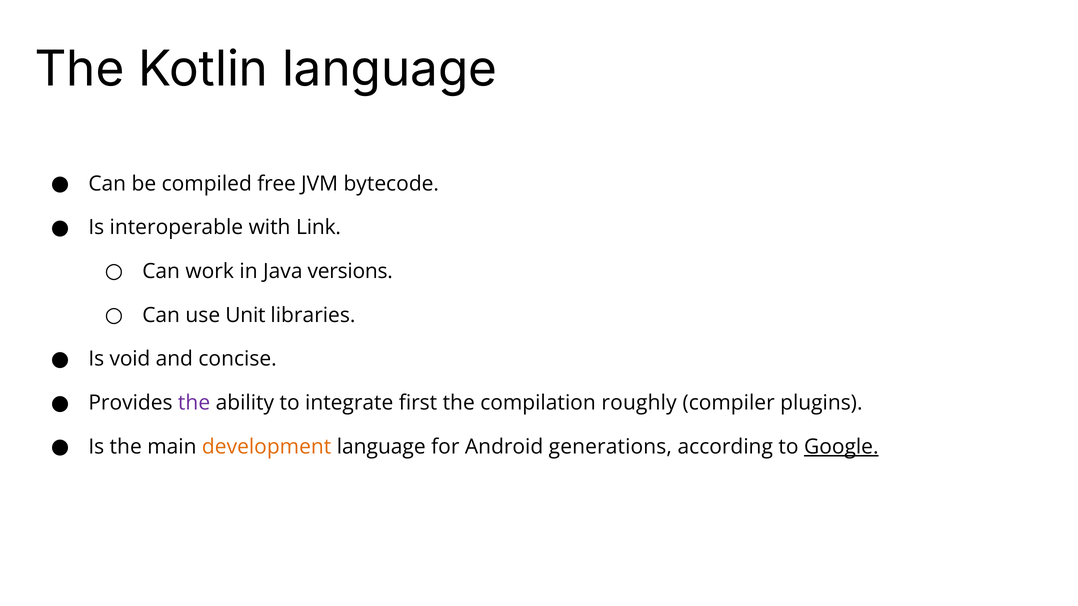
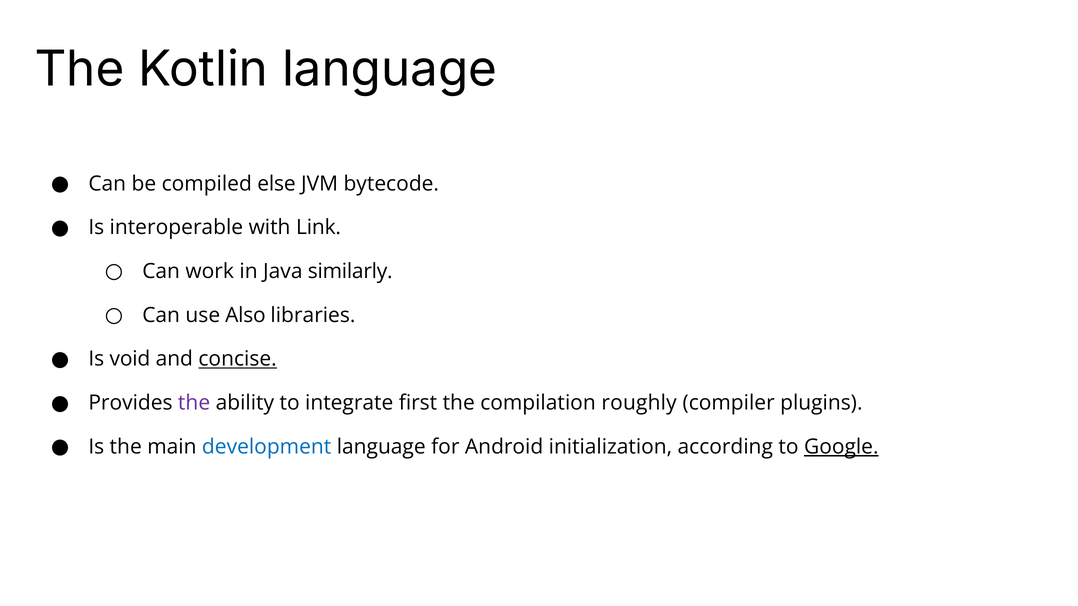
free: free -> else (277, 184)
versions: versions -> similarly (350, 272)
Unit: Unit -> Also (245, 315)
concise underline: none -> present (238, 359)
development colour: orange -> blue (267, 447)
generations: generations -> initialization (610, 447)
